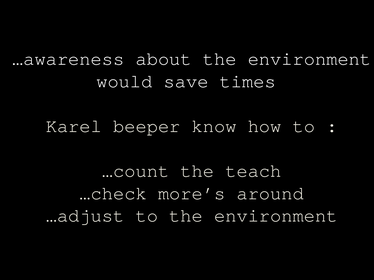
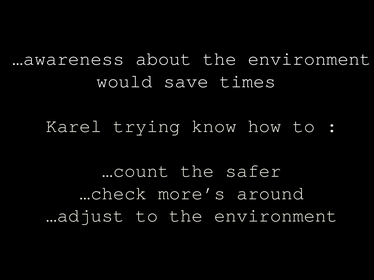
beeper: beeper -> trying (147, 126)
teach: teach -> safer (253, 171)
